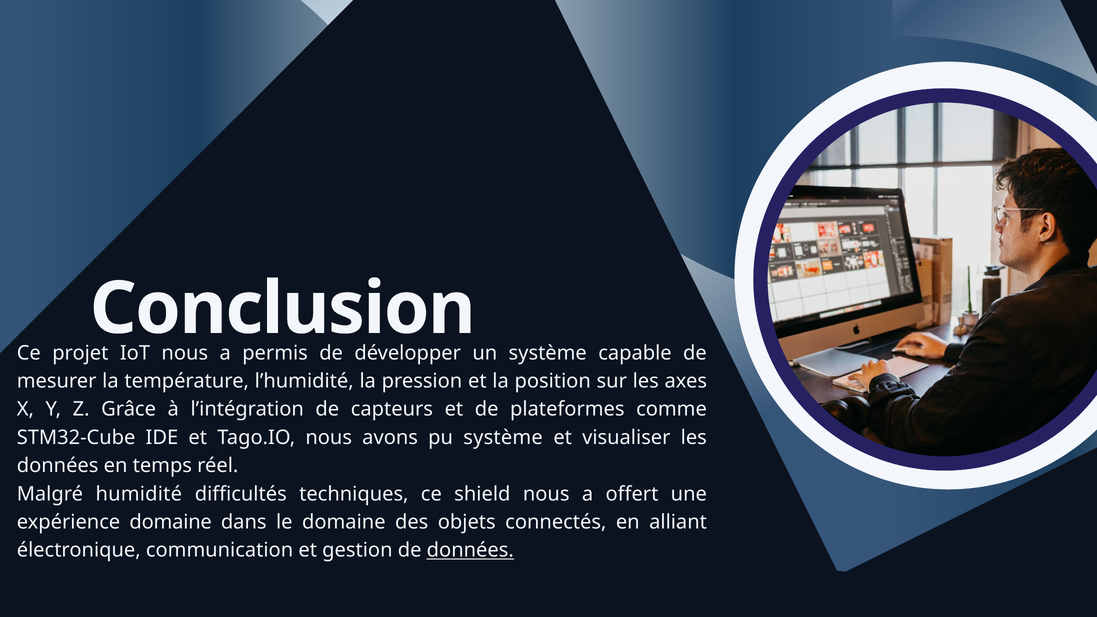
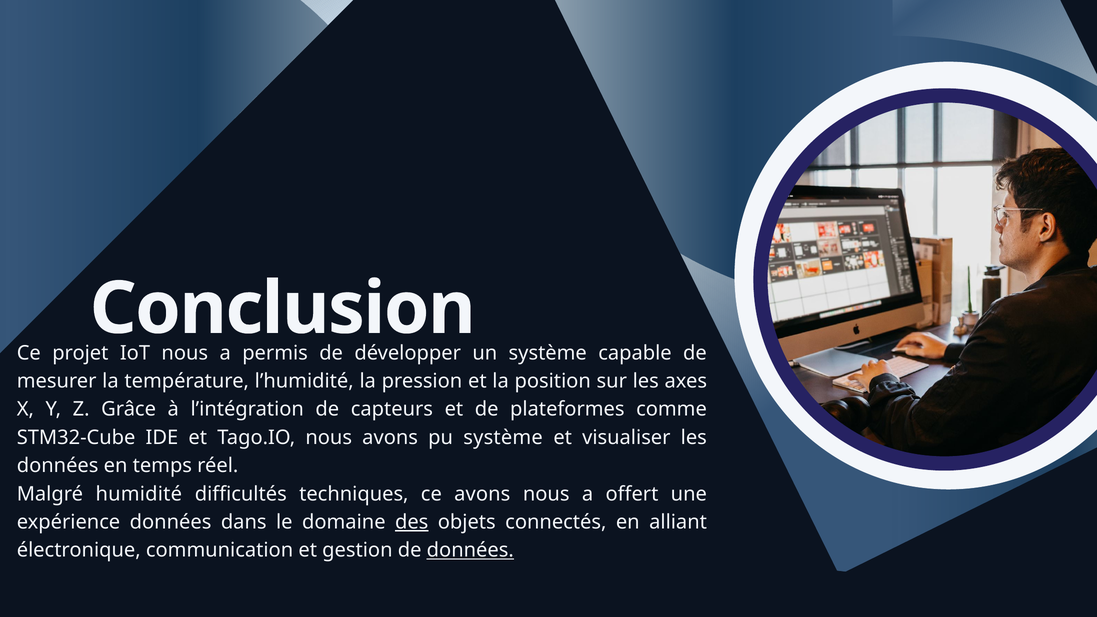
ce shield: shield -> avons (482, 494)
expérience domaine: domaine -> données (171, 522)
des underline: none -> present (412, 522)
